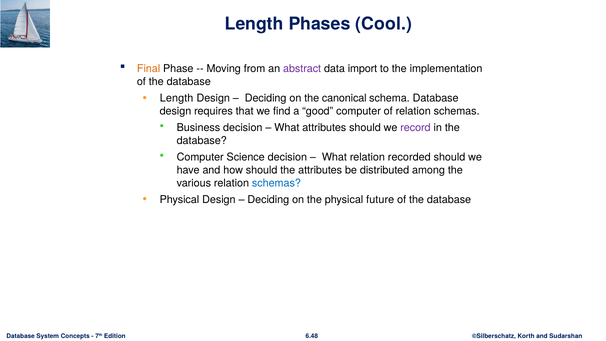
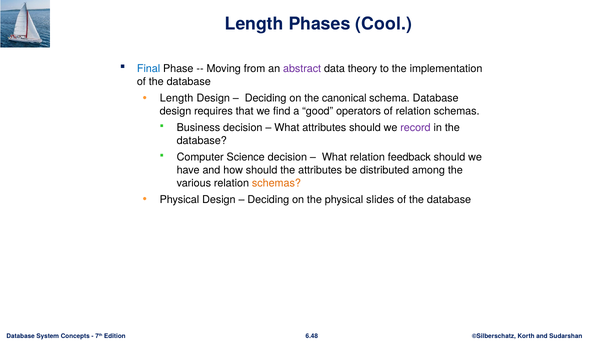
Final colour: orange -> blue (149, 69)
import: import -> theory (363, 69)
good computer: computer -> operators (359, 111)
recorded: recorded -> feedback (409, 157)
schemas colour: blue -> orange (276, 183)
future: future -> slides (380, 200)
